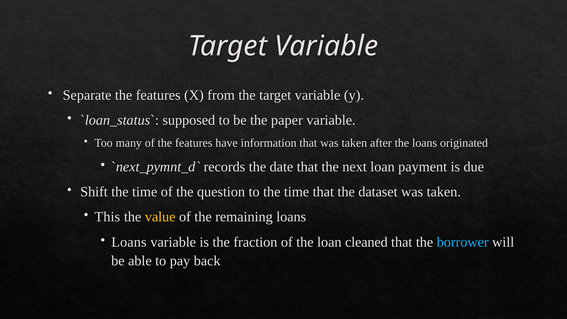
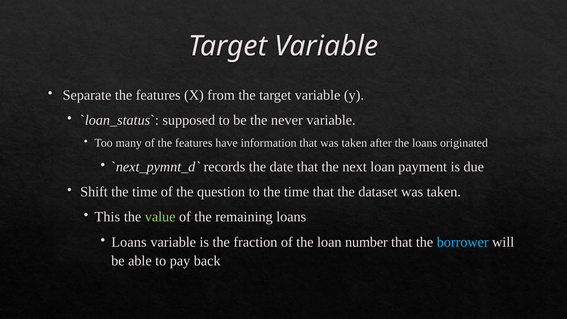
paper: paper -> never (287, 120)
value colour: yellow -> light green (160, 217)
cleaned: cleaned -> number (366, 242)
